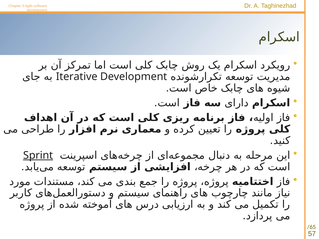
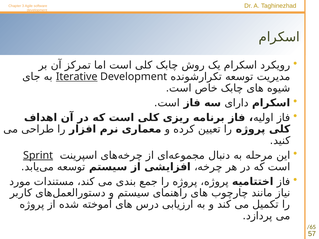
Iterative underline: none -> present (77, 77)
